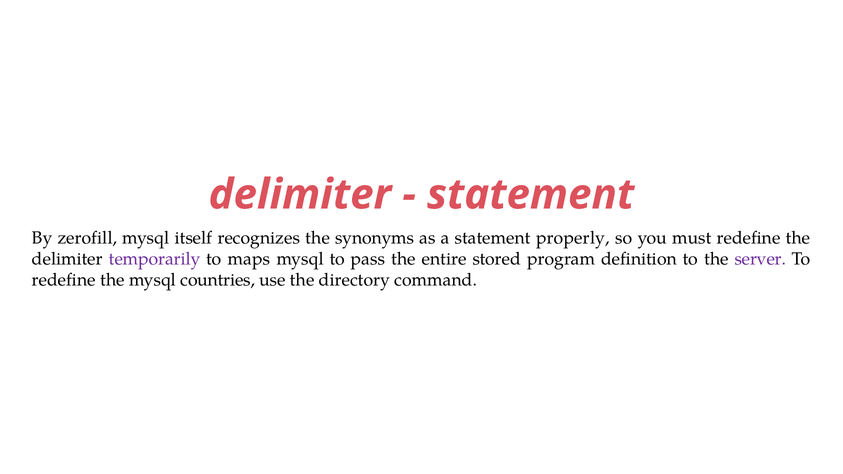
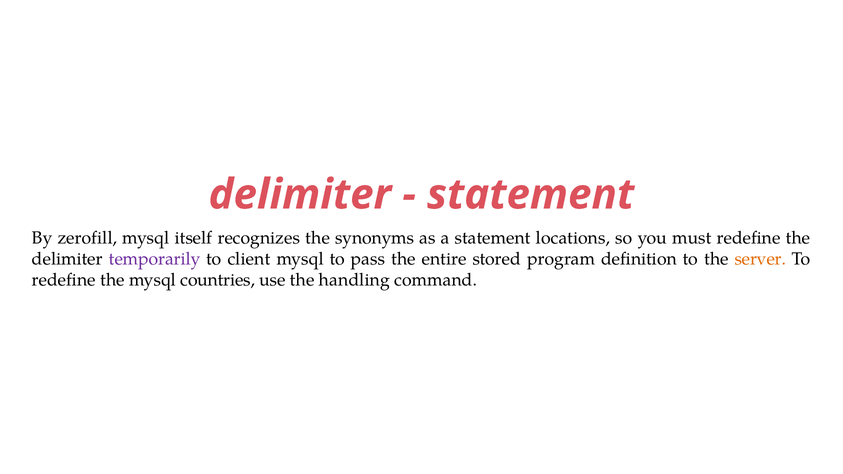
properly: properly -> locations (573, 238)
maps: maps -> client (249, 259)
server colour: purple -> orange (760, 259)
directory: directory -> handling (354, 280)
